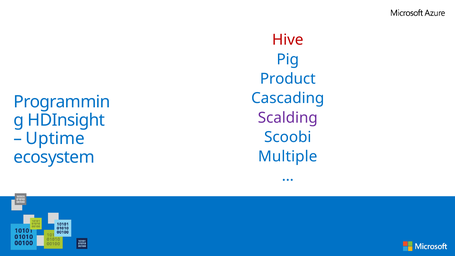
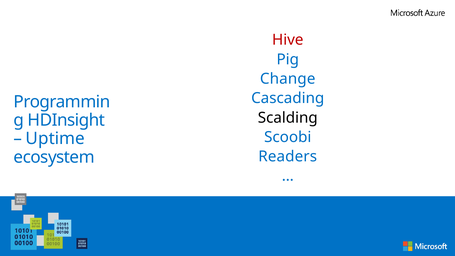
Product: Product -> Change (288, 79)
Scalding colour: purple -> black (288, 118)
Multiple: Multiple -> Readers (288, 157)
